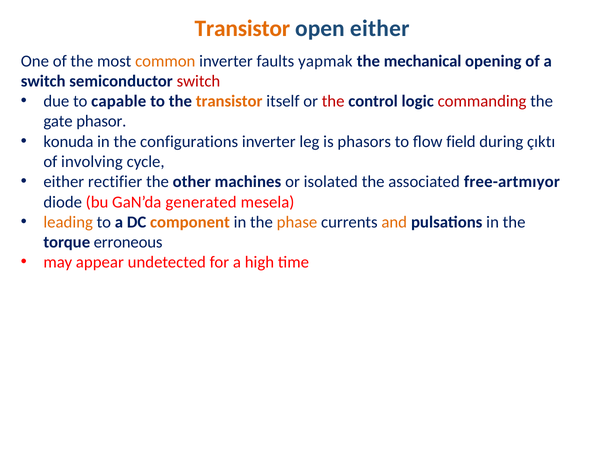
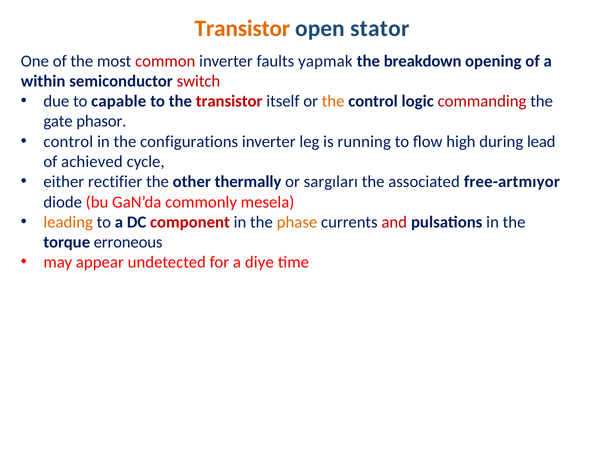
open either: either -> stator (380, 29)
common colour: orange -> red (165, 61)
mechanical: mechanical -> breakdown (423, 61)
switch: switch -> within (43, 81)
transistor colour: orange -> red (229, 101)
the colour: red -> orange (333, 101)
konuda: konuda -> control (68, 141)
phasors: phasors -> running (364, 141)
field: field -> high (461, 141)
çıktı: çıktı -> lead (541, 141)
involving: involving -> achieved (92, 161)
machines: machines -> thermally (248, 182)
isolated: isolated -> sargıları (331, 182)
generated: generated -> commonly (201, 202)
component colour: orange -> red (190, 222)
and colour: orange -> red (394, 222)
high: high -> diye (259, 262)
